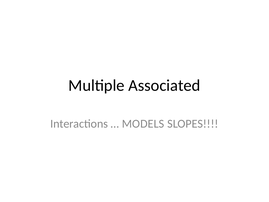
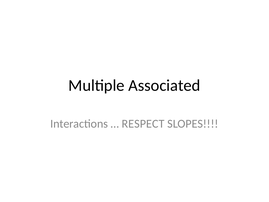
MODELS: MODELS -> RESPECT (143, 124)
